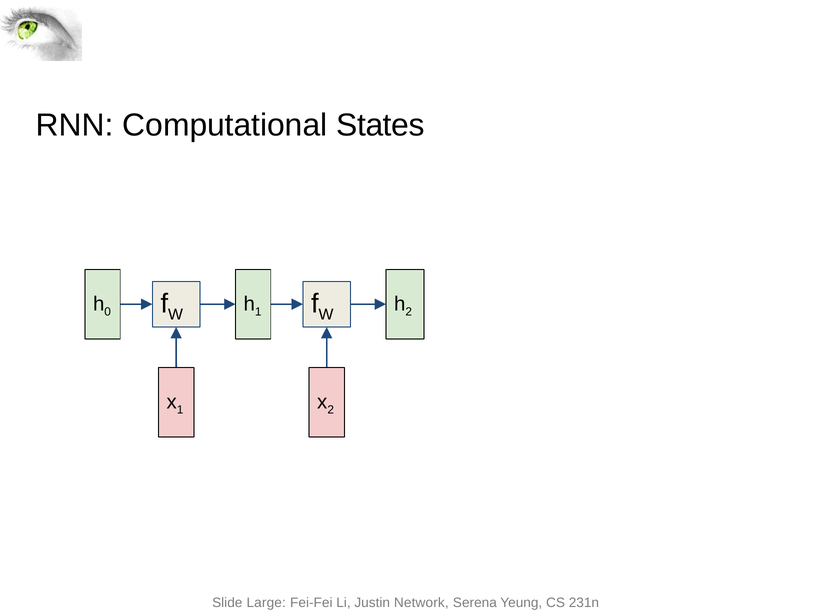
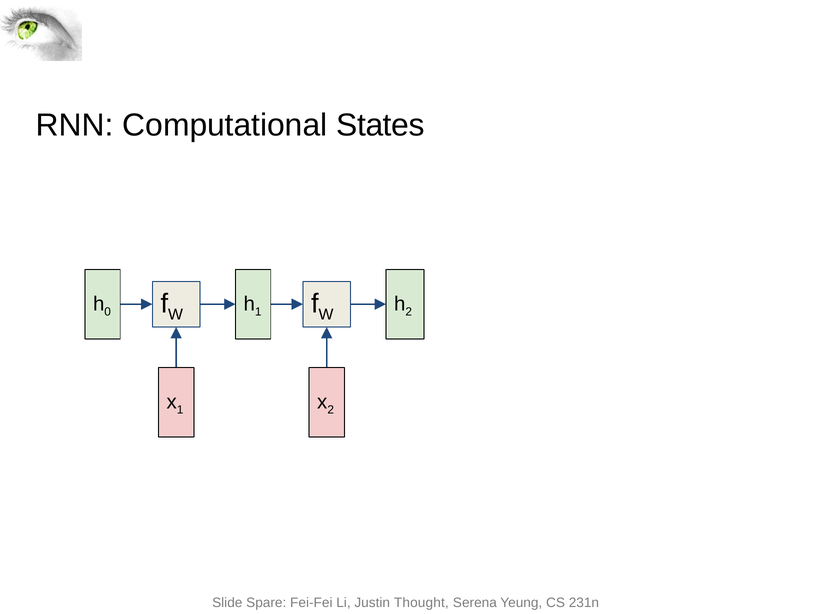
Large: Large -> Spare (266, 603)
Network: Network -> Thought (421, 603)
